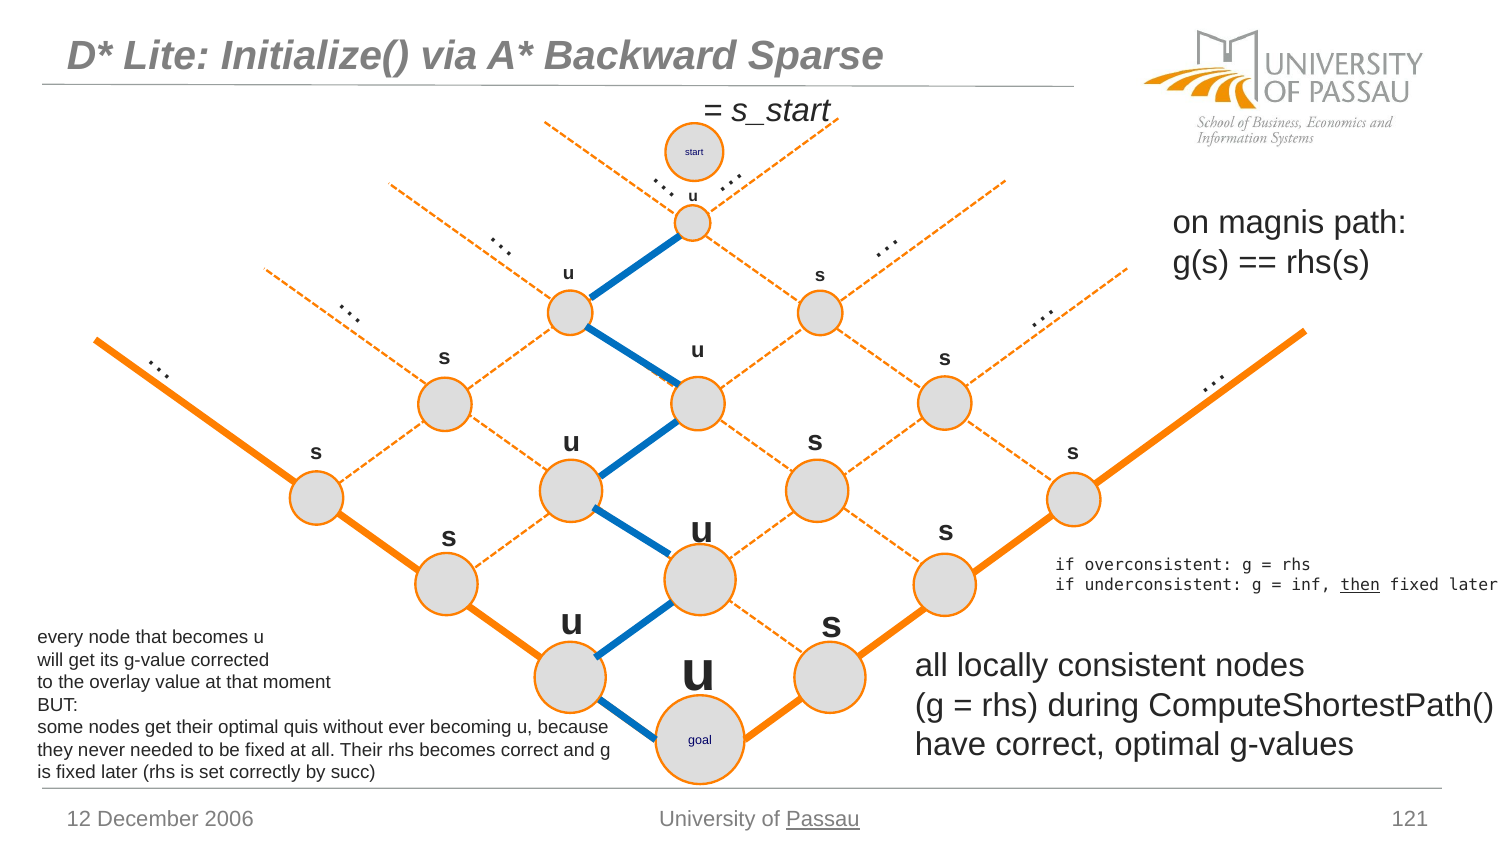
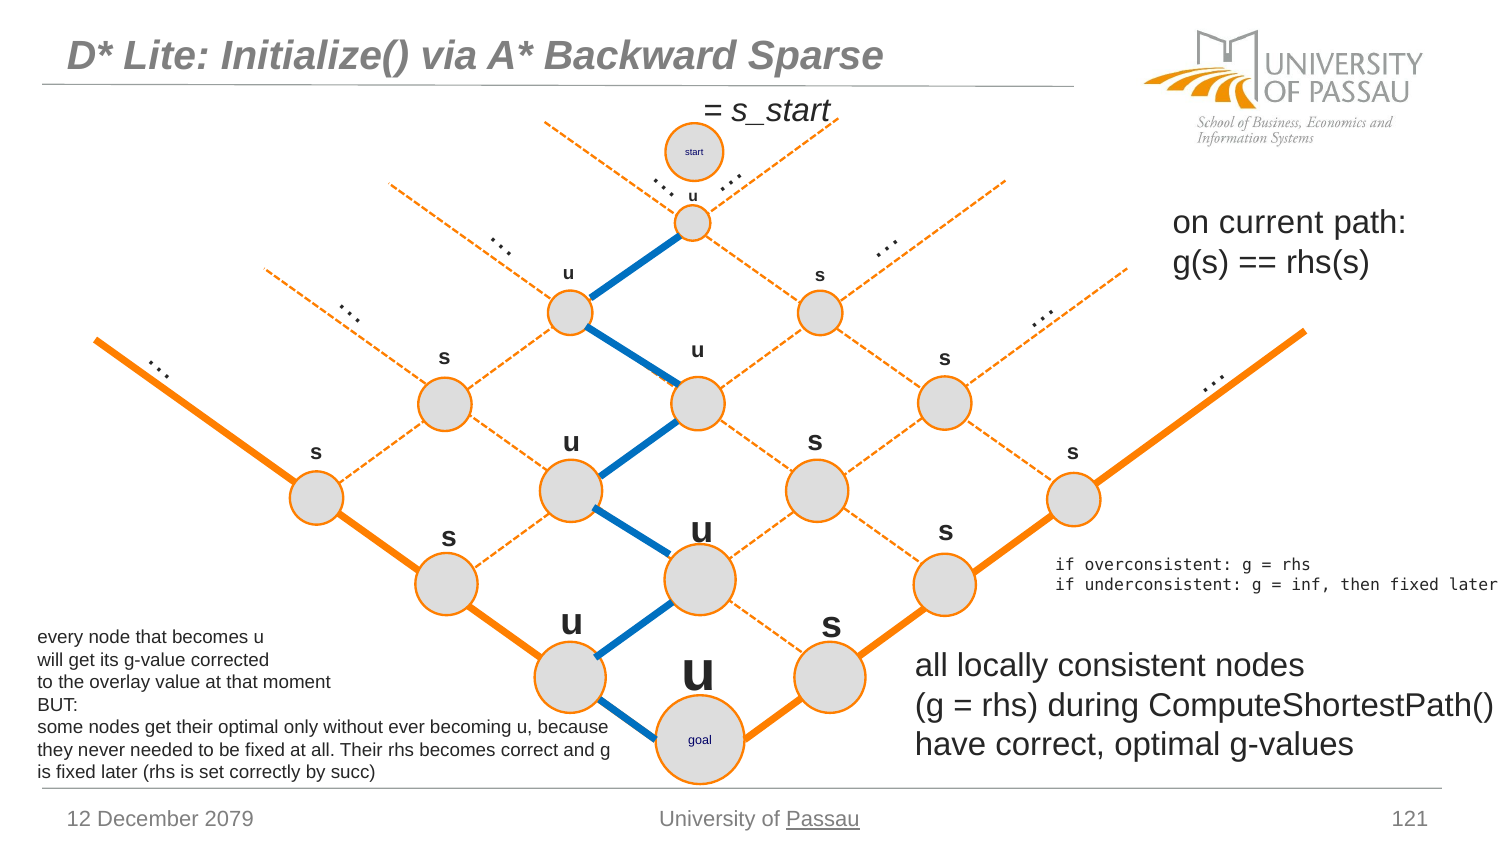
magnis: magnis -> current (1271, 223)
then underline: present -> none (1360, 585)
quis: quis -> only (301, 728)
2006: 2006 -> 2079 (229, 820)
